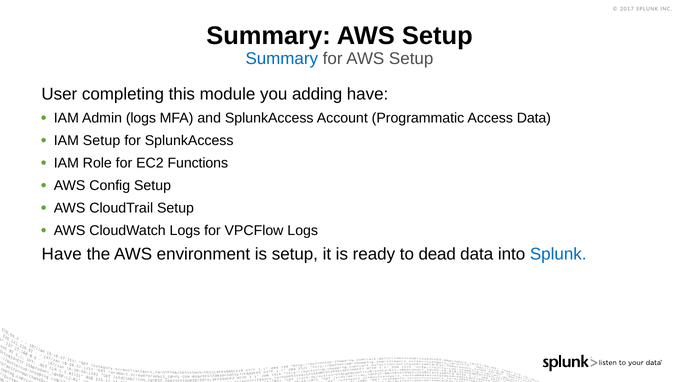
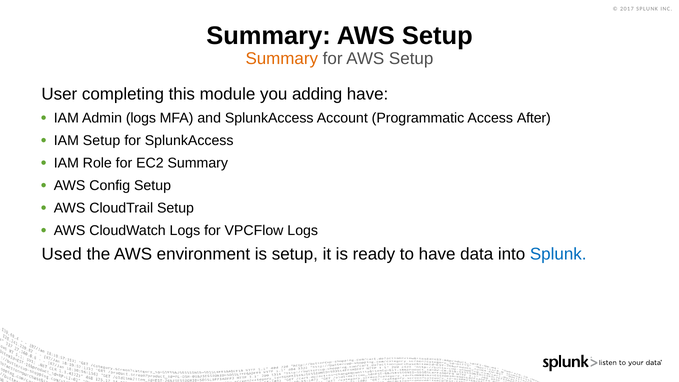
Summary colour: blue -> orange (282, 58)
Access Data: Data -> After (534, 118)
EC2 Functions: Functions -> Summary (198, 163)
Have: Have -> Used (62, 254)
to dead: dead -> have (437, 254)
